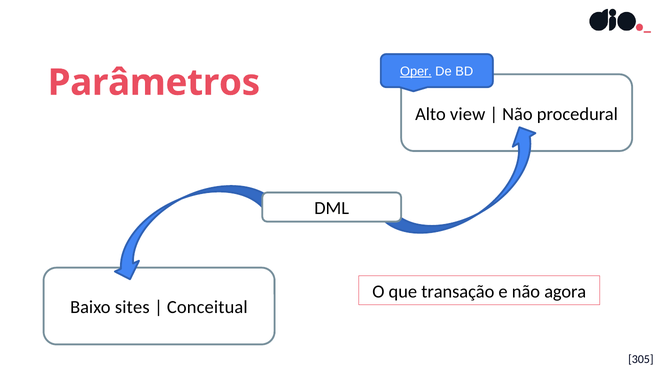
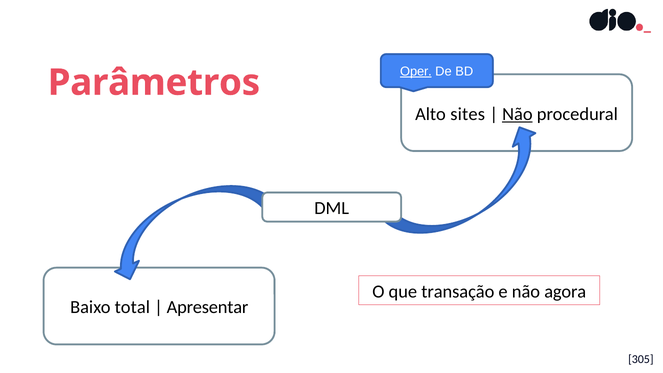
view: view -> sites (468, 114)
Não underline: none -> present (517, 114)
sites: sites -> total (132, 307)
Conceitual: Conceitual -> Apresentar (208, 307)
